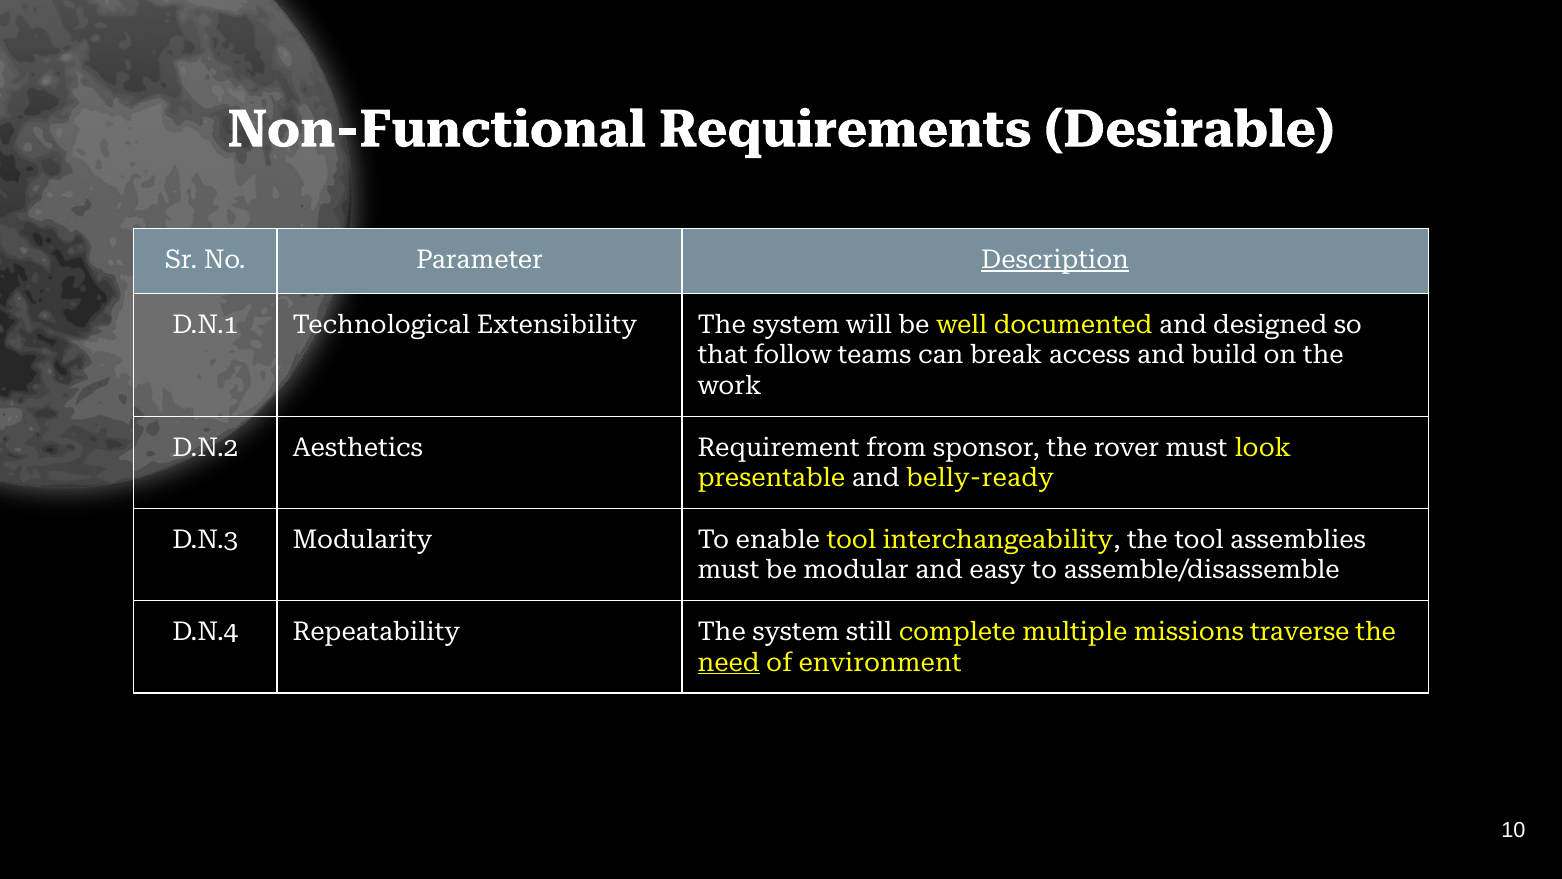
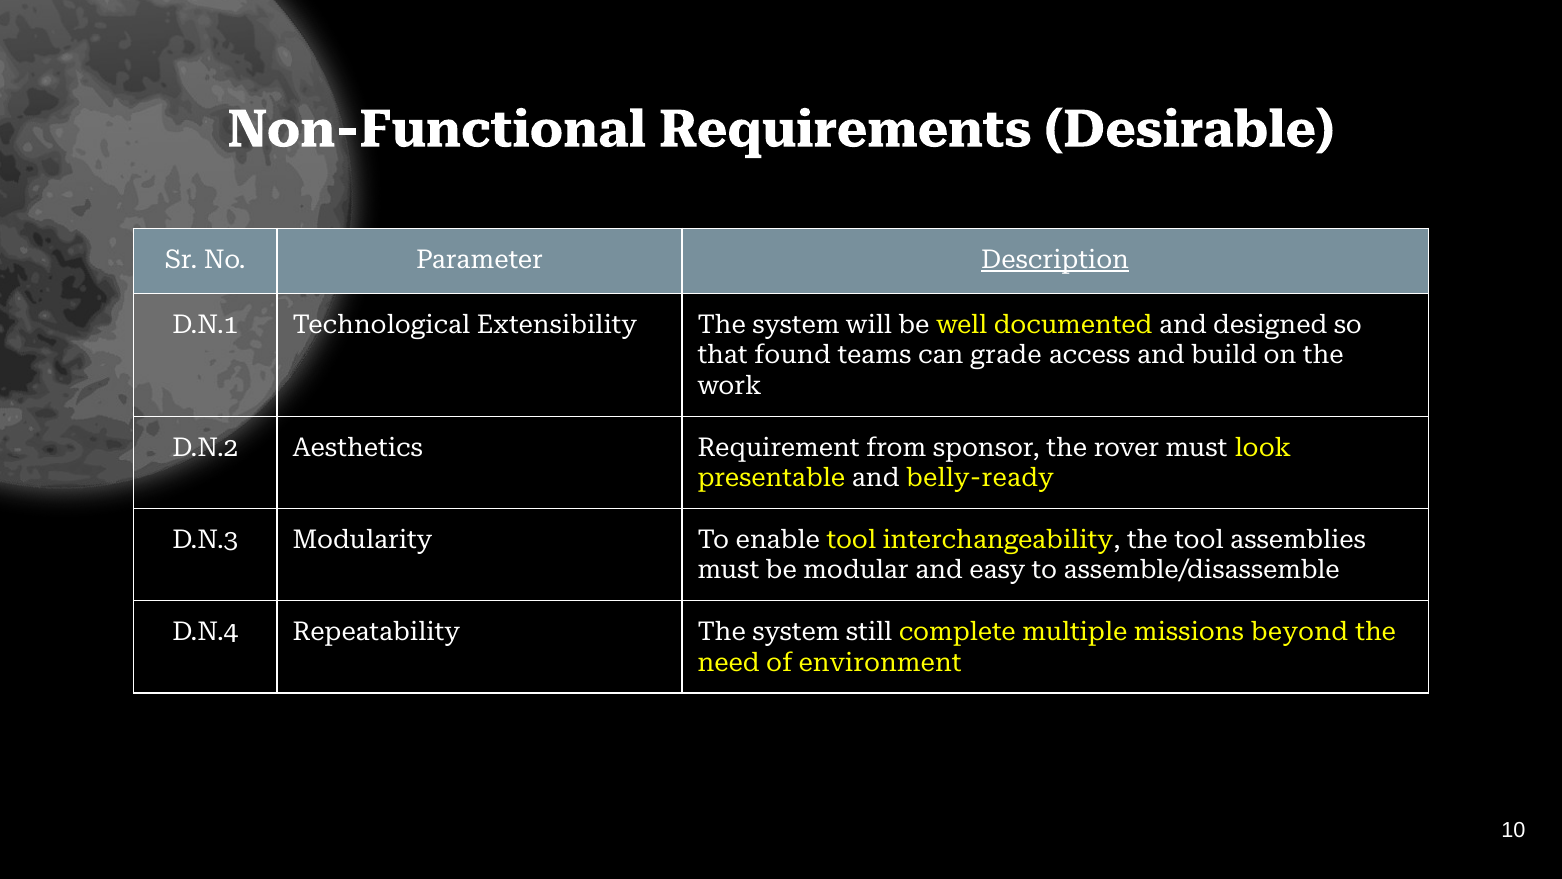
follow: follow -> found (792, 355)
break: break -> grade (1006, 355)
traverse: traverse -> beyond (1300, 632)
need underline: present -> none (729, 662)
